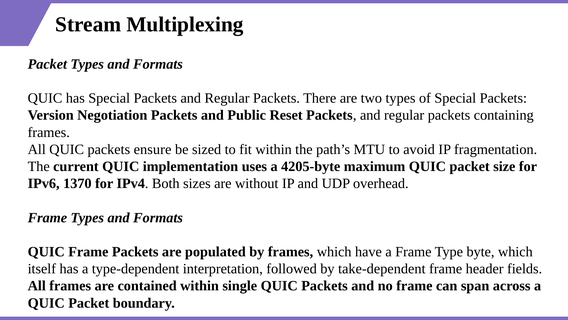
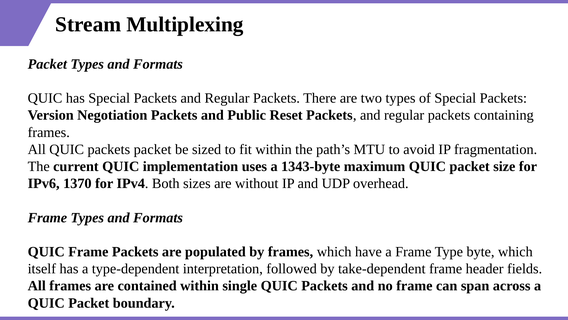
packets ensure: ensure -> packet (153, 149)
4205-byte: 4205-byte -> 1343-byte (311, 166)
